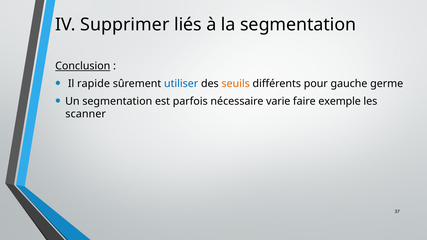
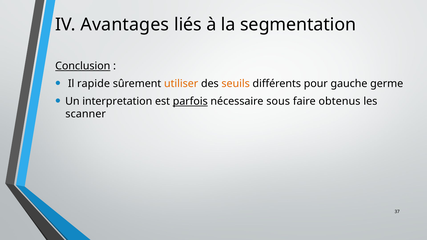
Supprimer: Supprimer -> Avantages (125, 25)
utiliser colour: blue -> orange (181, 84)
Un segmentation: segmentation -> interpretation (117, 101)
parfois underline: none -> present (190, 101)
varie: varie -> sous (278, 101)
exemple: exemple -> obtenus (339, 101)
